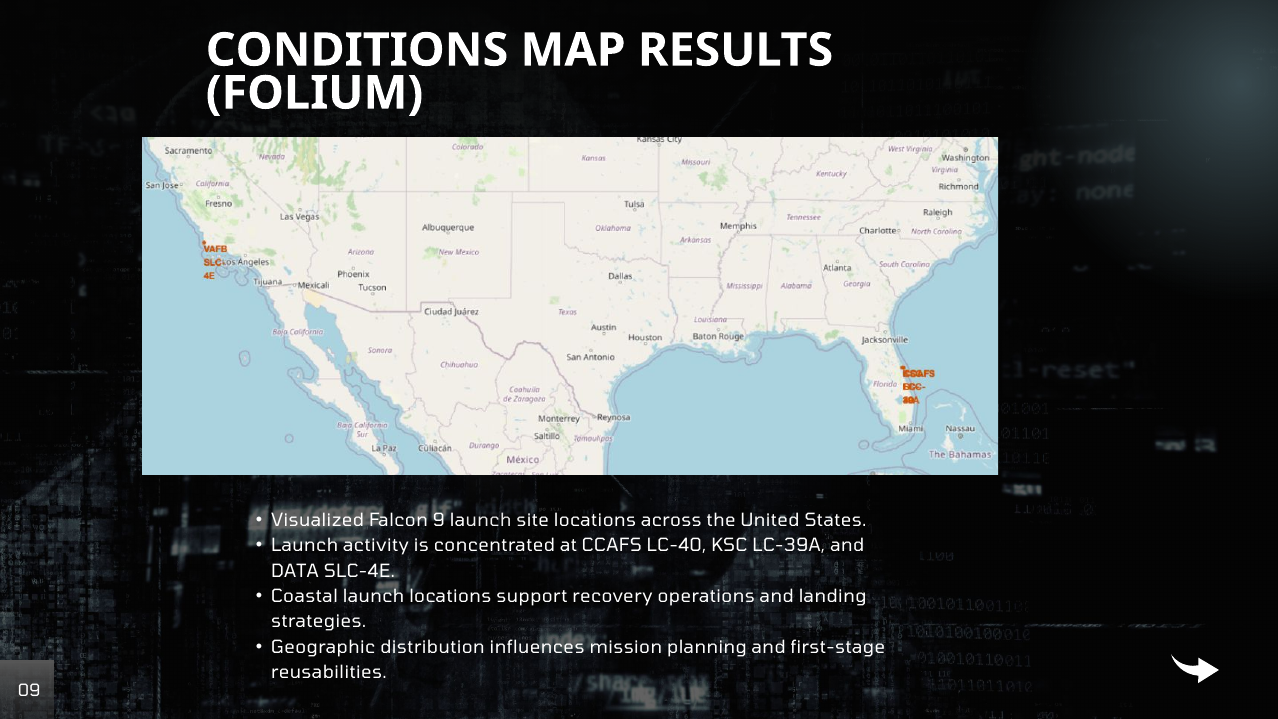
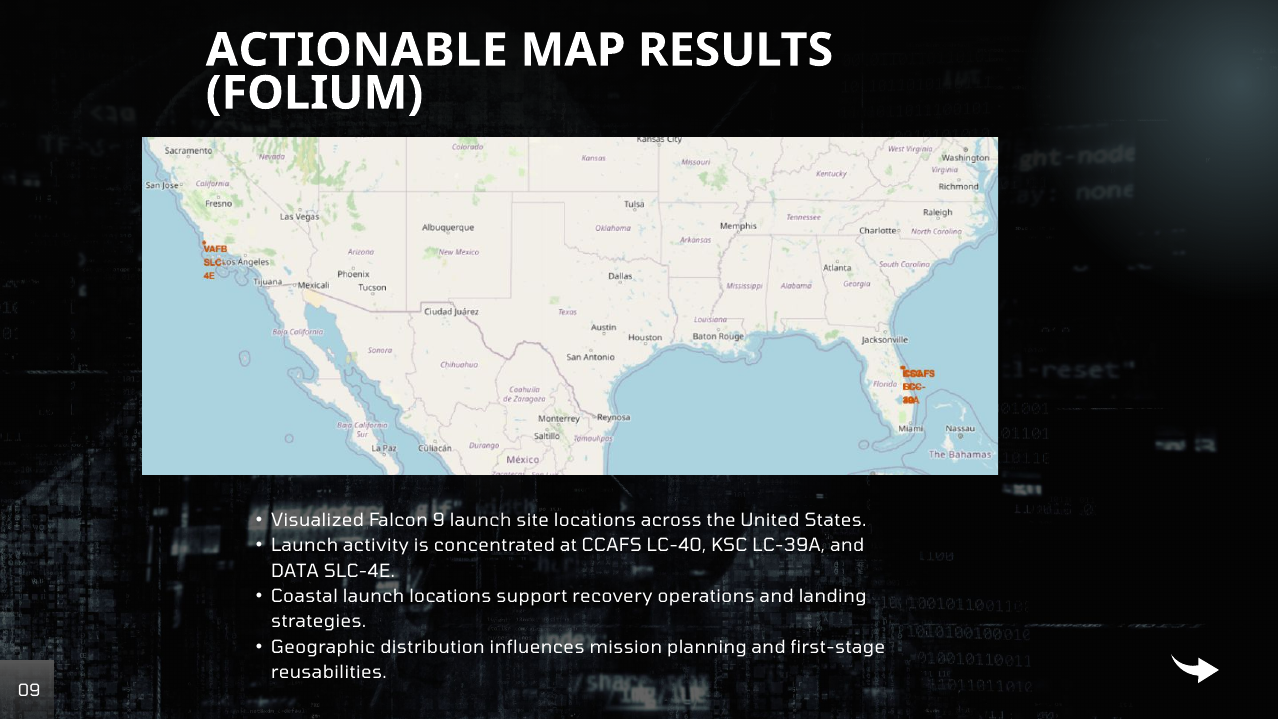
CONDITIONS: CONDITIONS -> ACTIONABLE (357, 50)
